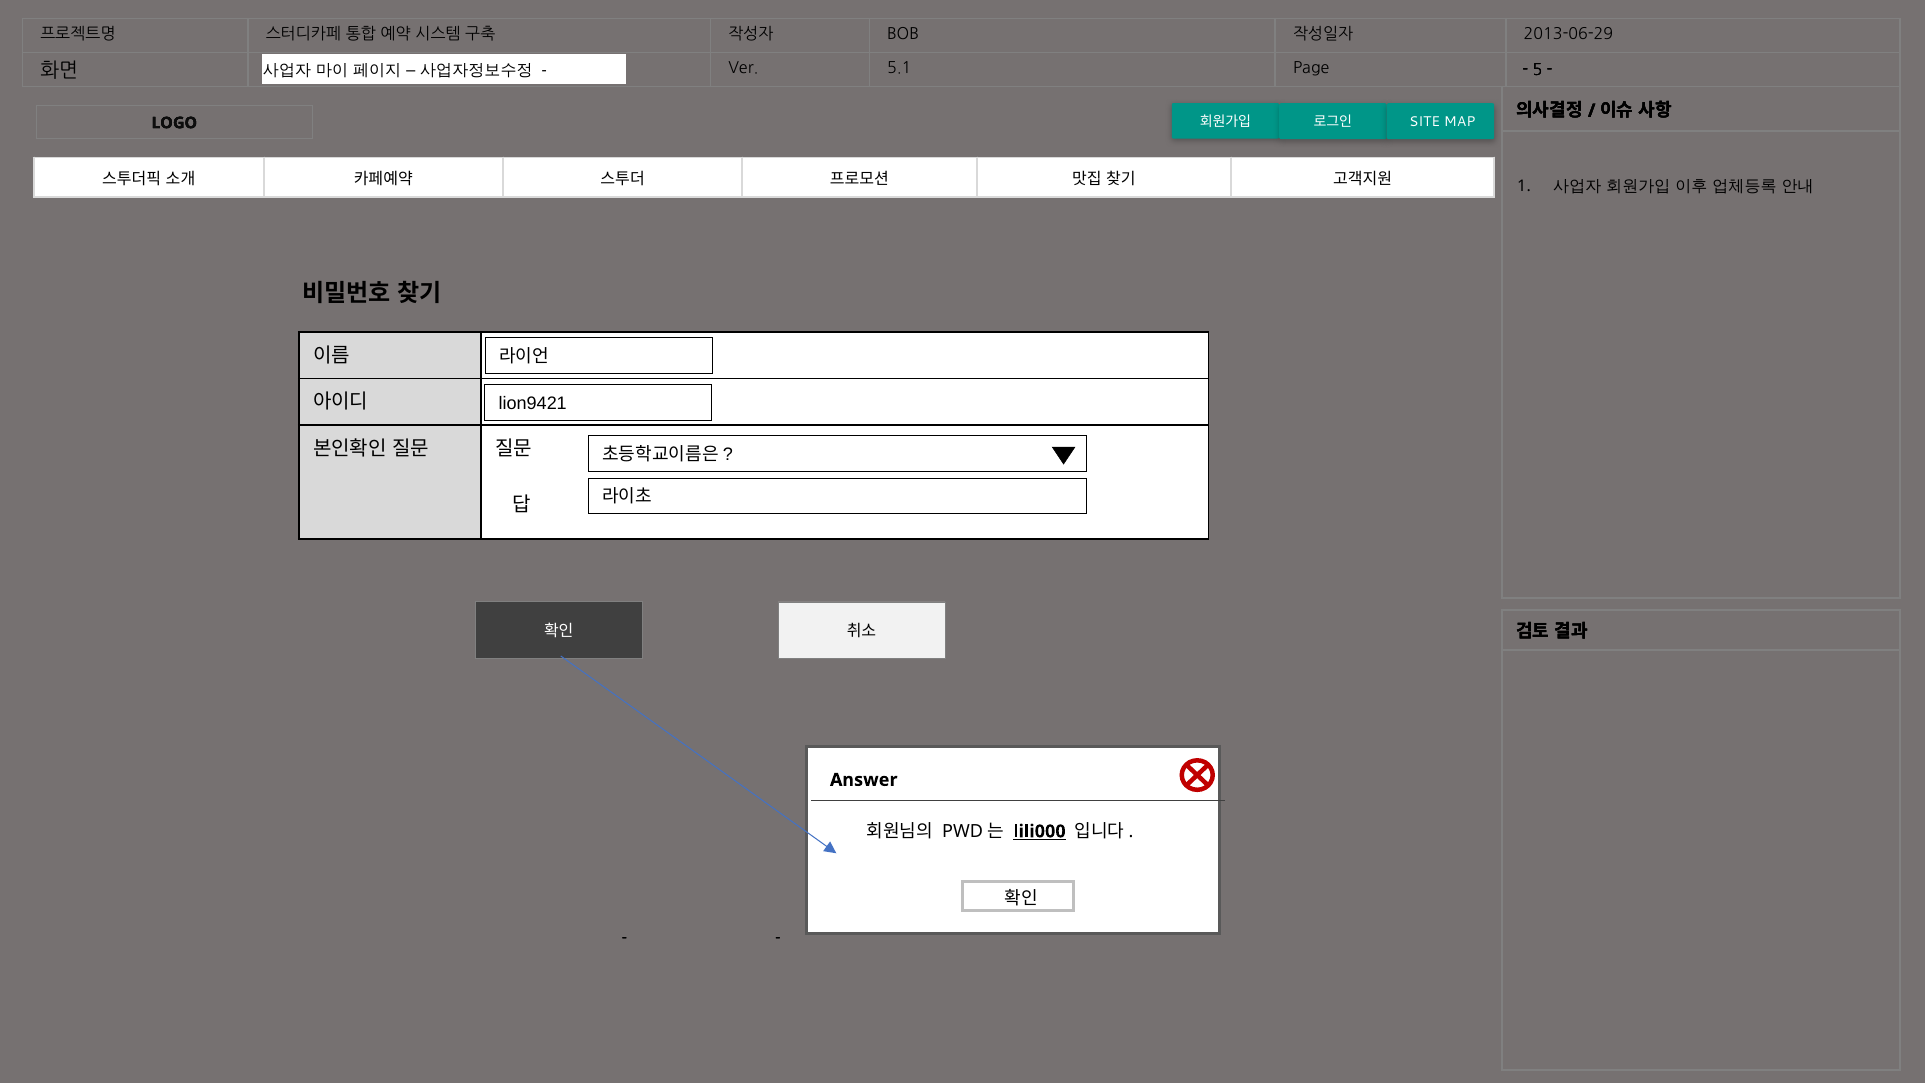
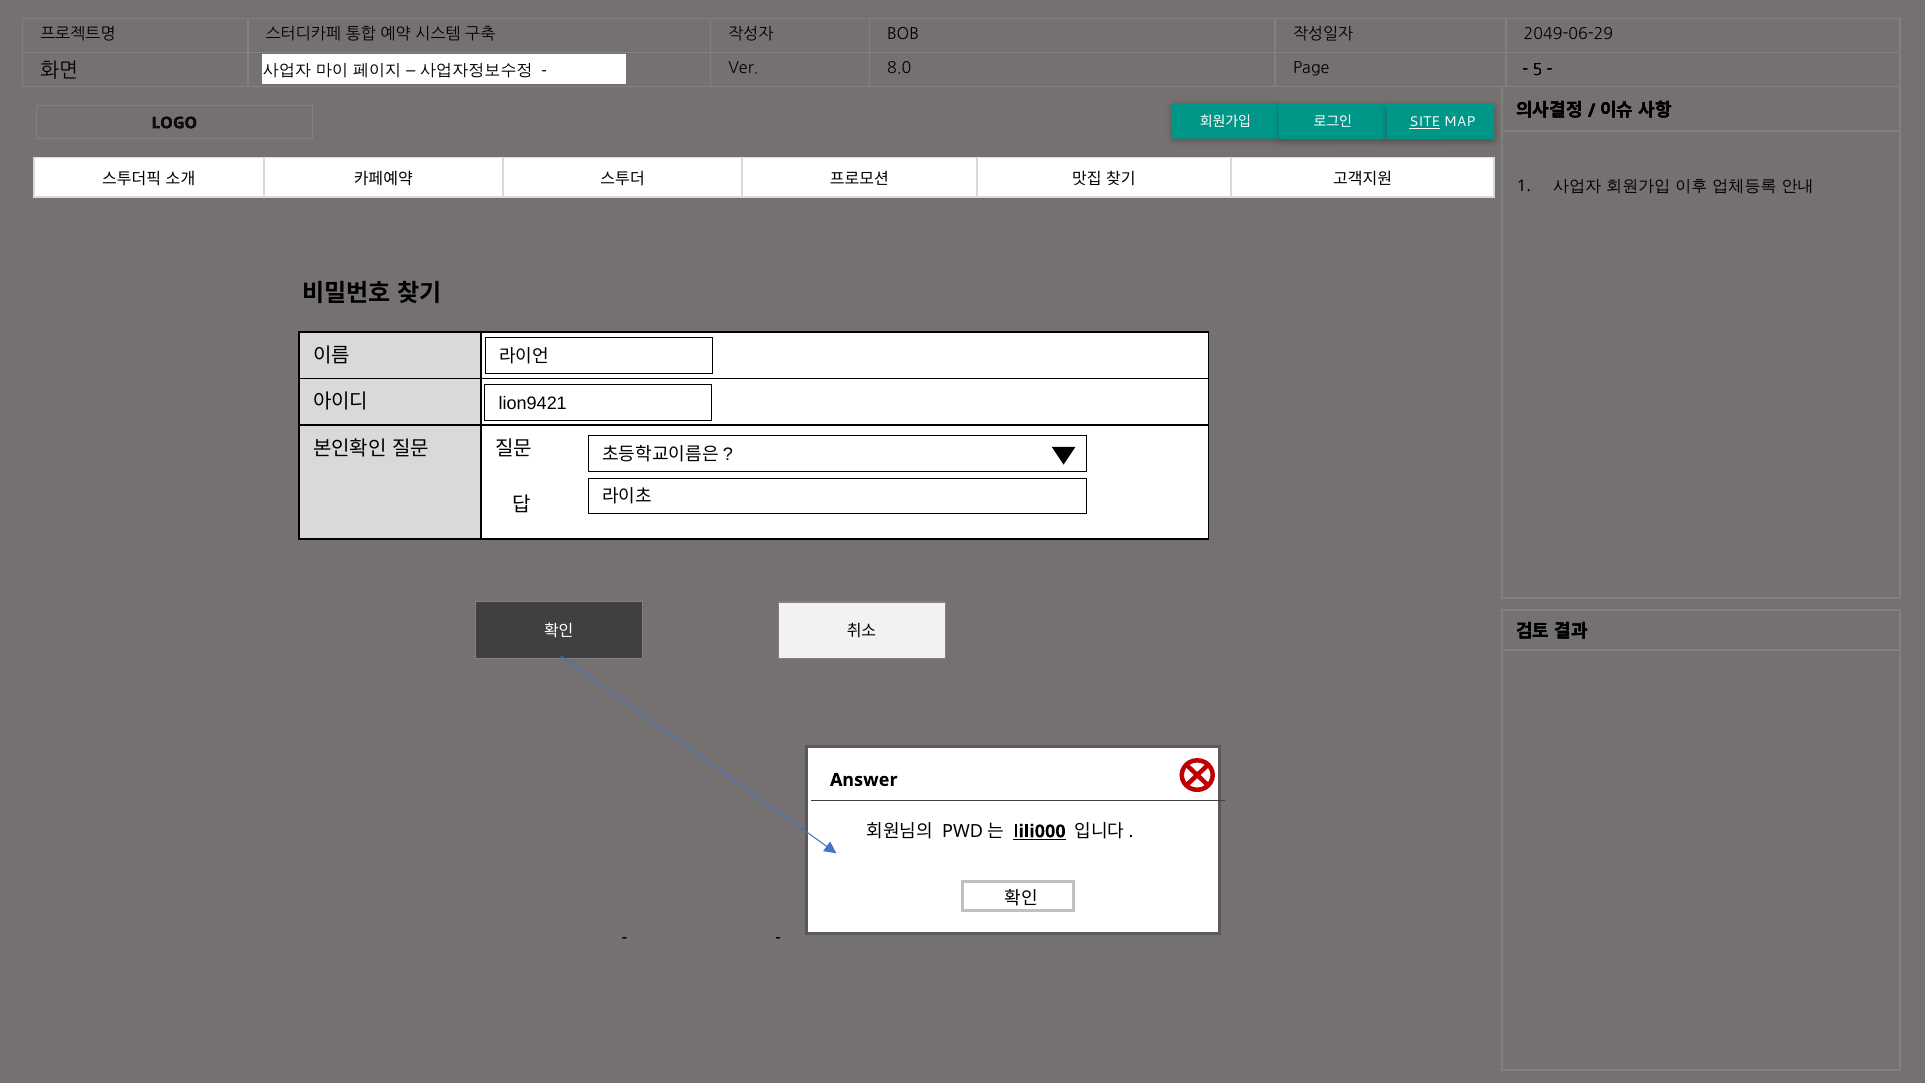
2013-06-29: 2013-06-29 -> 2049-06-29 (1568, 34)
5.1: 5.1 -> 8.0 (899, 68)
SITE underline: none -> present (1425, 122)
